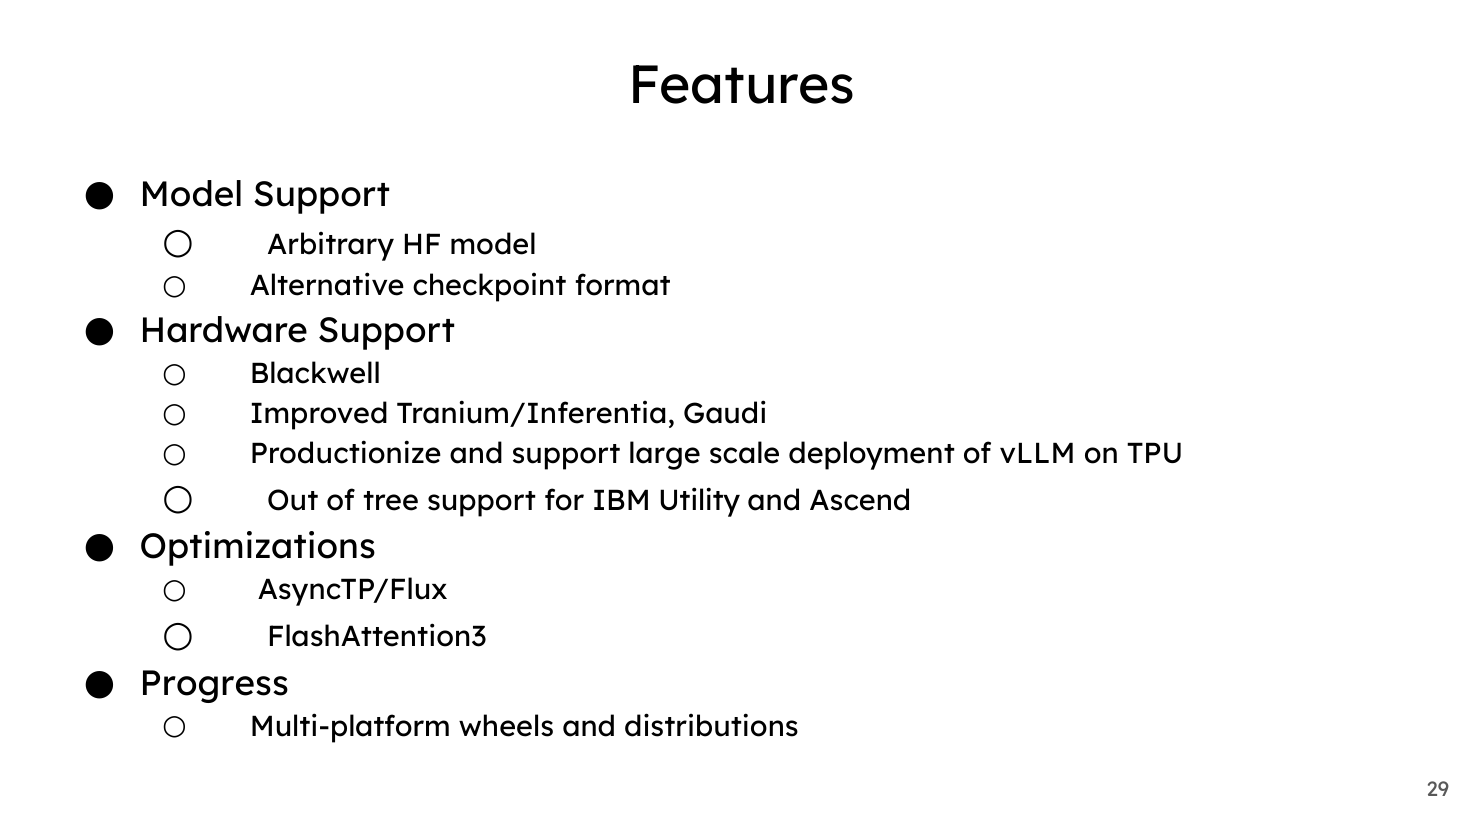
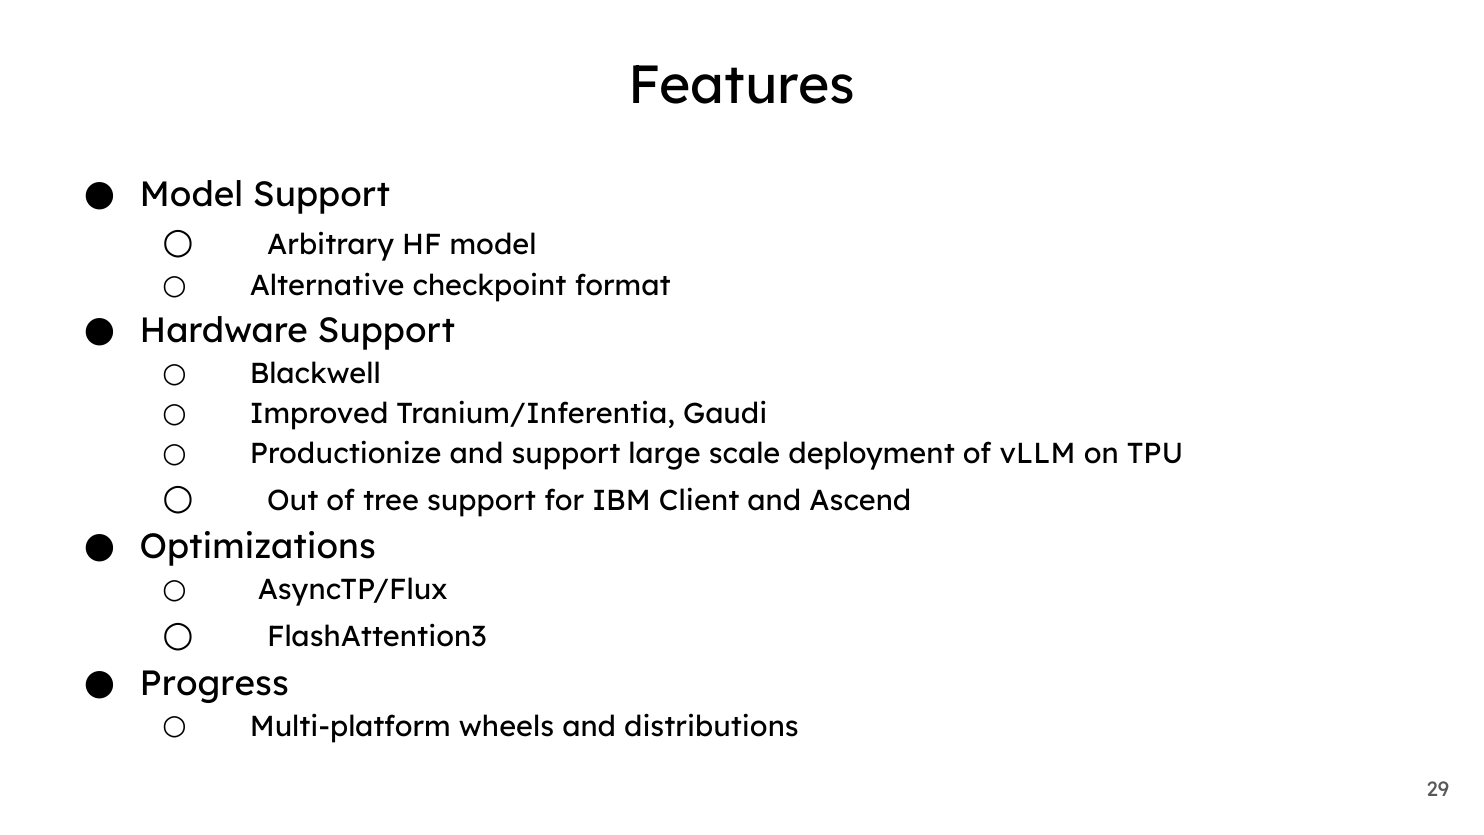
Utility: Utility -> Client (699, 501)
